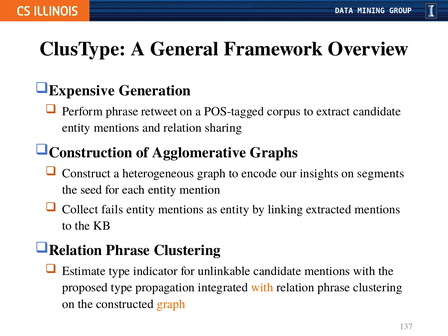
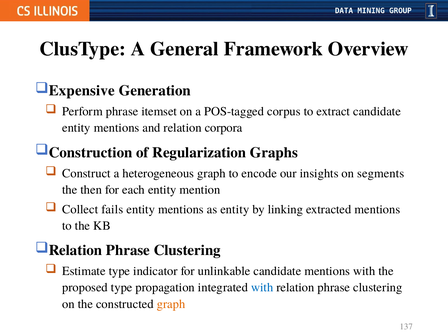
retweet: retweet -> itemset (159, 111)
sharing: sharing -> corpora (224, 128)
Agglomerative: Agglomerative -> Regularization (199, 152)
seed: seed -> then (91, 190)
with colour: orange -> blue (262, 288)
